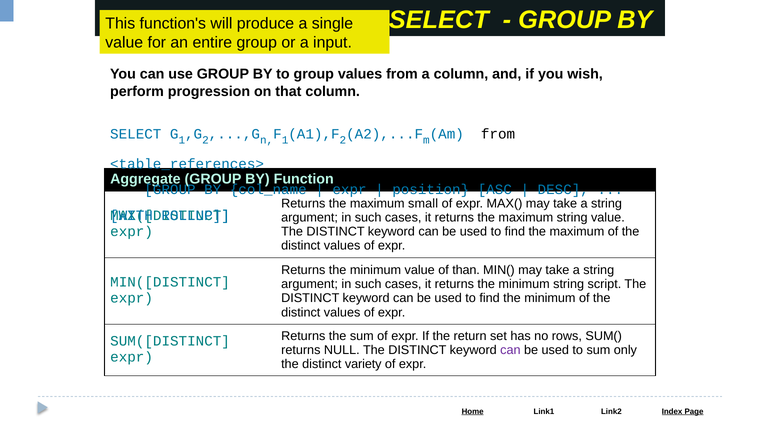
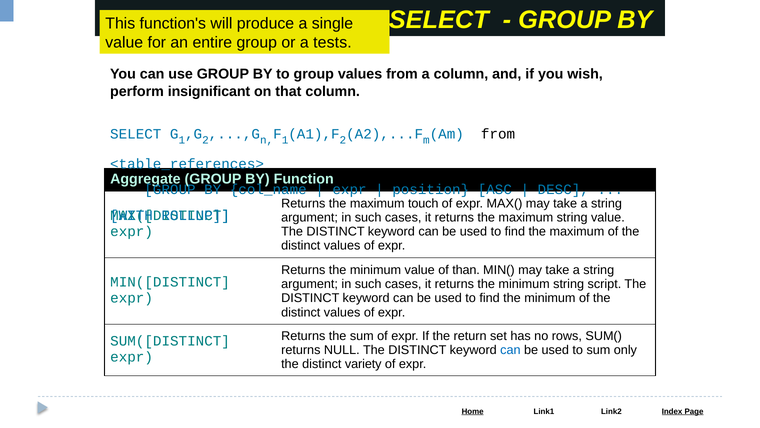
input: input -> tests (332, 42)
progression: progression -> insignificant (209, 91)
small: small -> touch (423, 203)
can colour: purple -> blue (510, 350)
